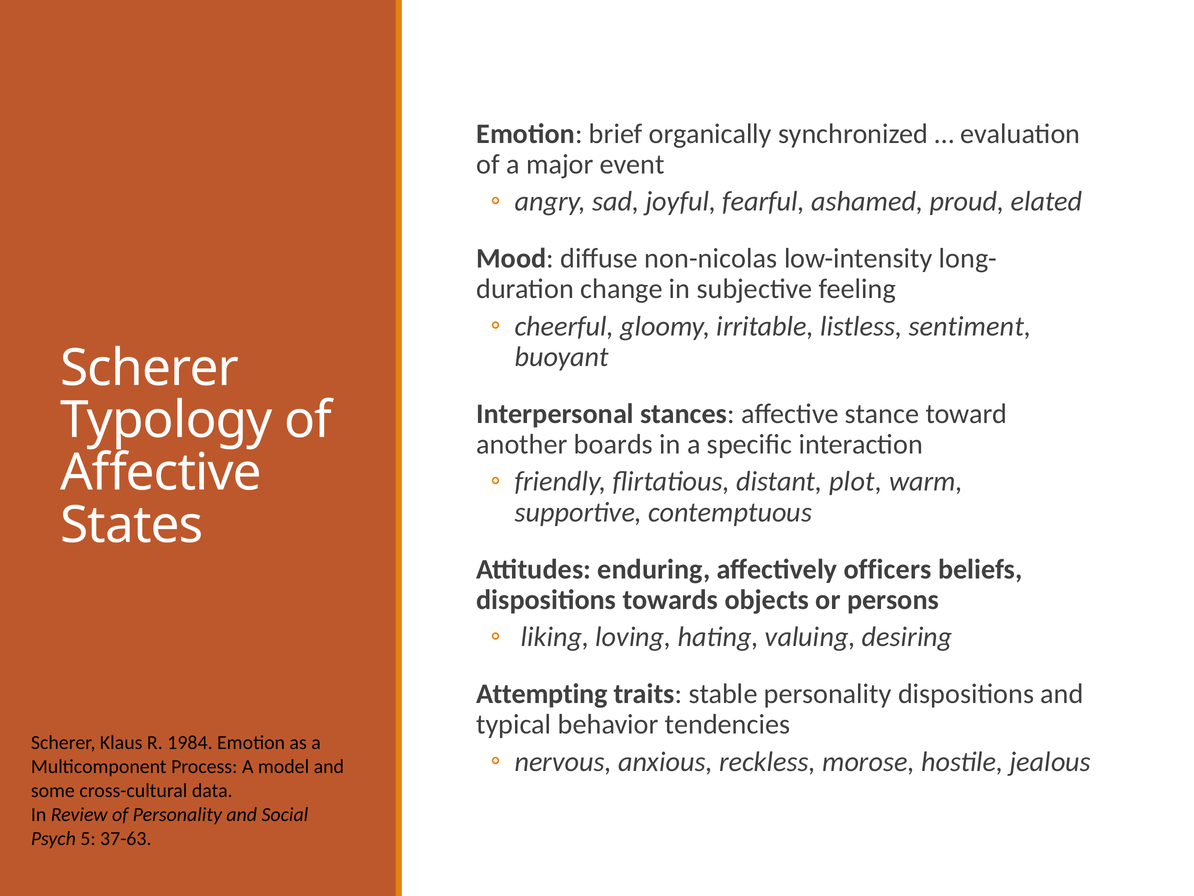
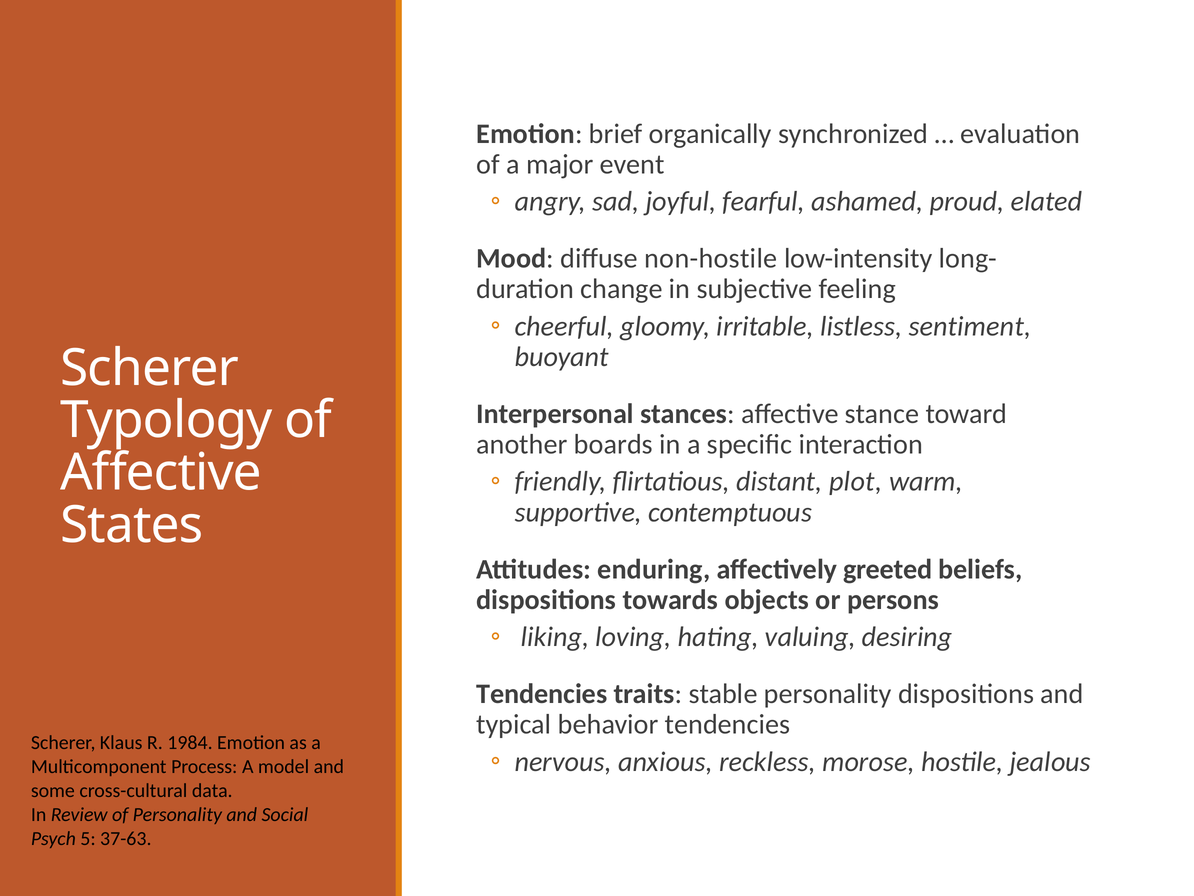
non-nicolas: non-nicolas -> non-hostile (711, 258)
officers: officers -> greeted (888, 569)
Attempting: Attempting -> Tendencies (542, 694)
